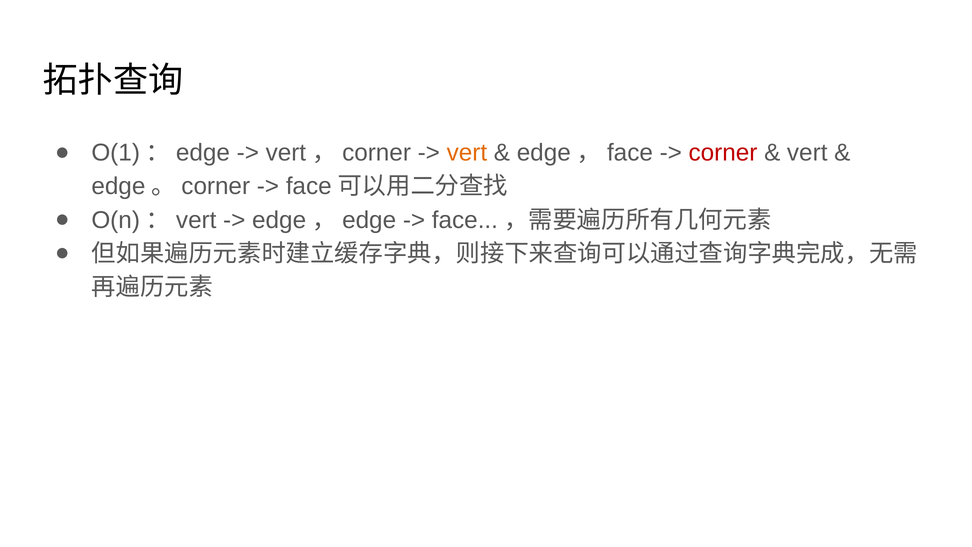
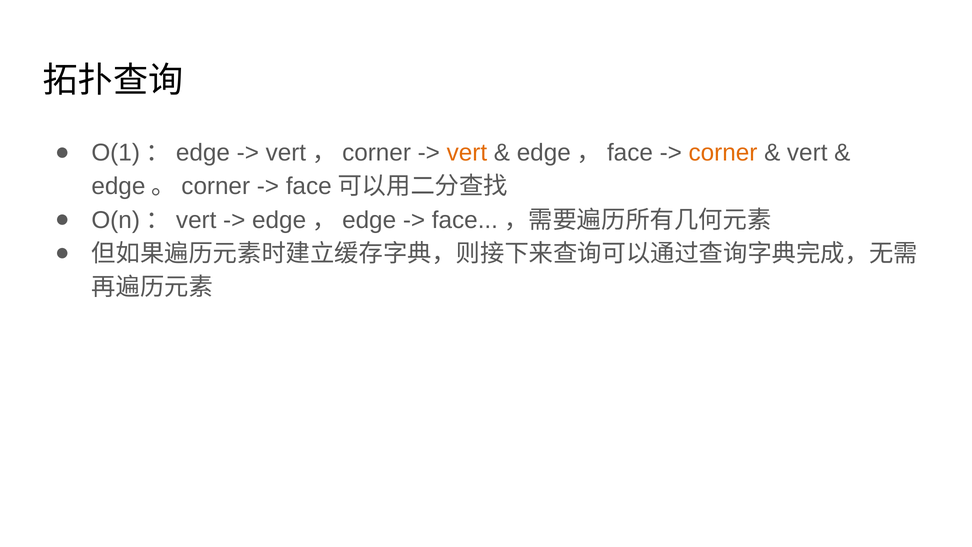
corner colour: red -> orange (723, 153)
